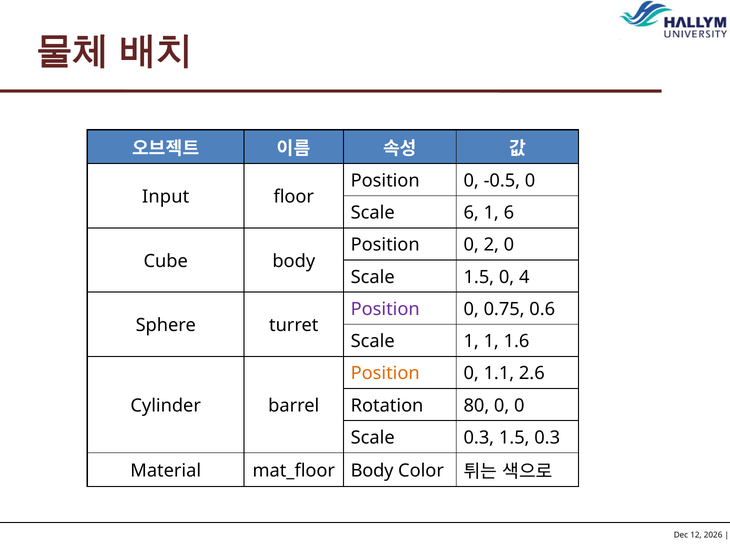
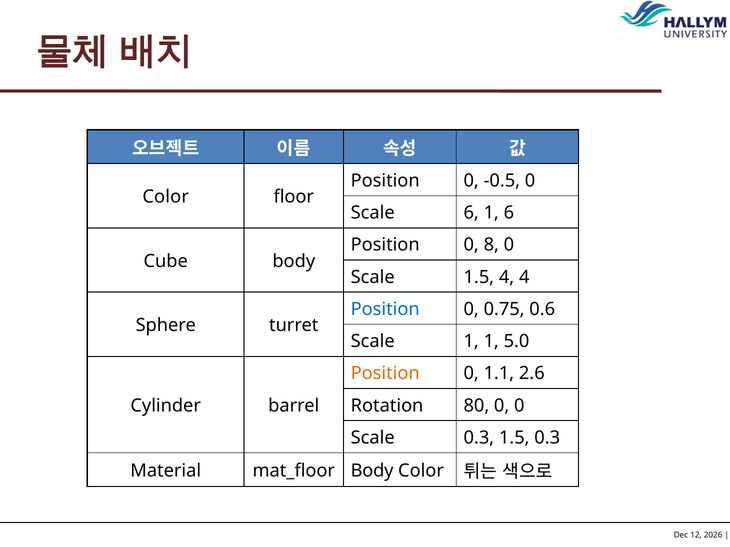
Input: Input -> Color (166, 197)
2: 2 -> 8 (491, 245)
1.5 0: 0 -> 4 (507, 277)
Position colour: purple -> blue (385, 309)
1.6: 1.6 -> 5.0 (517, 342)
